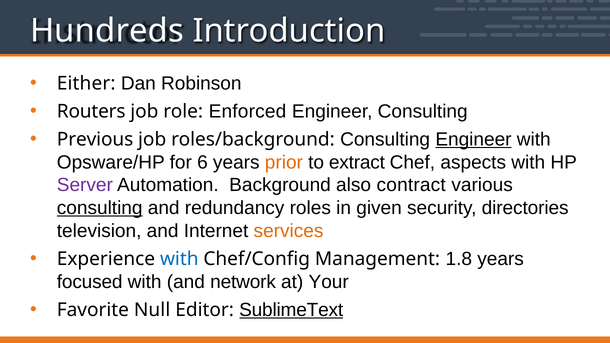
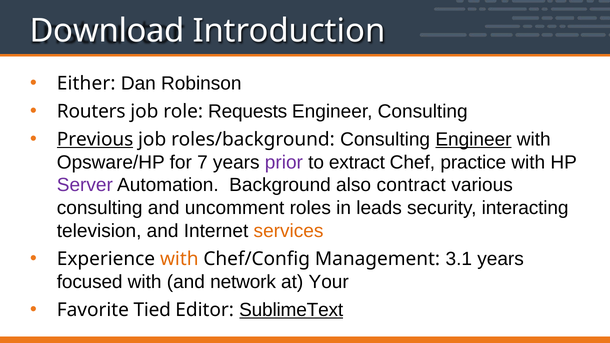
Hundreds: Hundreds -> Download (107, 31)
Enforced: Enforced -> Requests (248, 111)
Previous underline: none -> present (95, 139)
6: 6 -> 7 (202, 162)
prior colour: orange -> purple (284, 162)
aspects: aspects -> practice (473, 162)
consulting underline: present -> none (100, 208)
redundancy: redundancy -> uncomment (235, 208)
given: given -> leads (379, 208)
directories: directories -> interacting (525, 208)
with colour: blue -> orange (179, 259)
1.8: 1.8 -> 3.1 (459, 259)
Null: Null -> Tied (152, 310)
